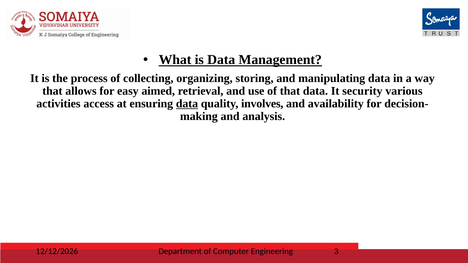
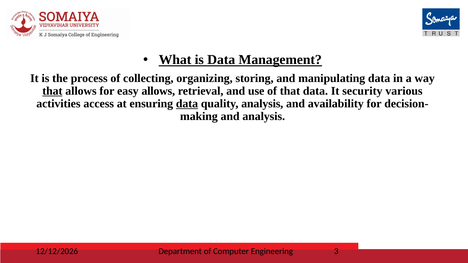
that underline: none -> present (52, 91)
easy aimed: aimed -> allows (158, 91)
quality involves: involves -> analysis (262, 104)
